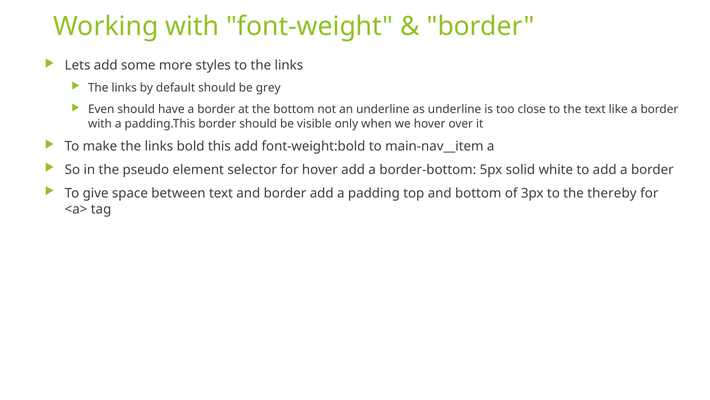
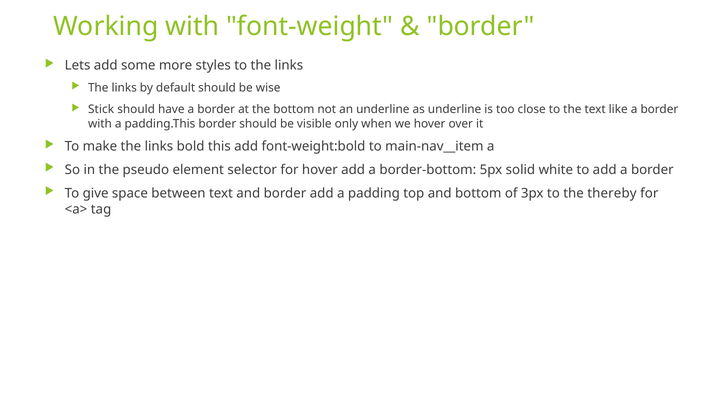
grey: grey -> wise (268, 88)
Even: Even -> Stick (101, 109)
